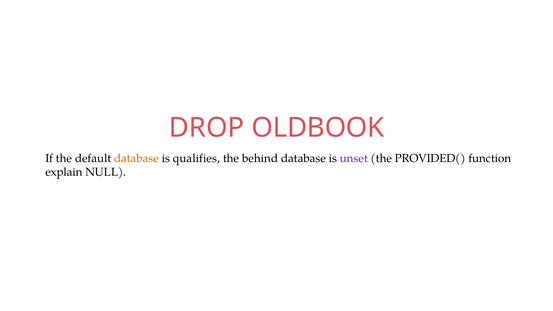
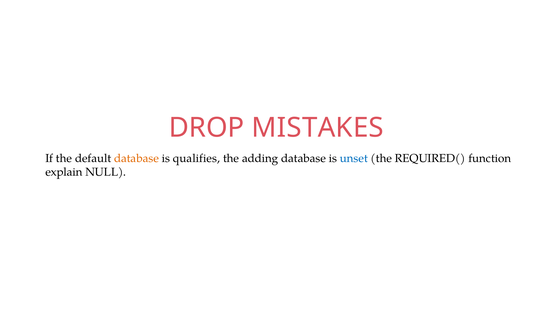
OLDBOOK: OLDBOOK -> MISTAKES (318, 128)
behind: behind -> adding (260, 158)
unset colour: purple -> blue (354, 158)
PROVIDED(: PROVIDED( -> REQUIRED( (430, 158)
